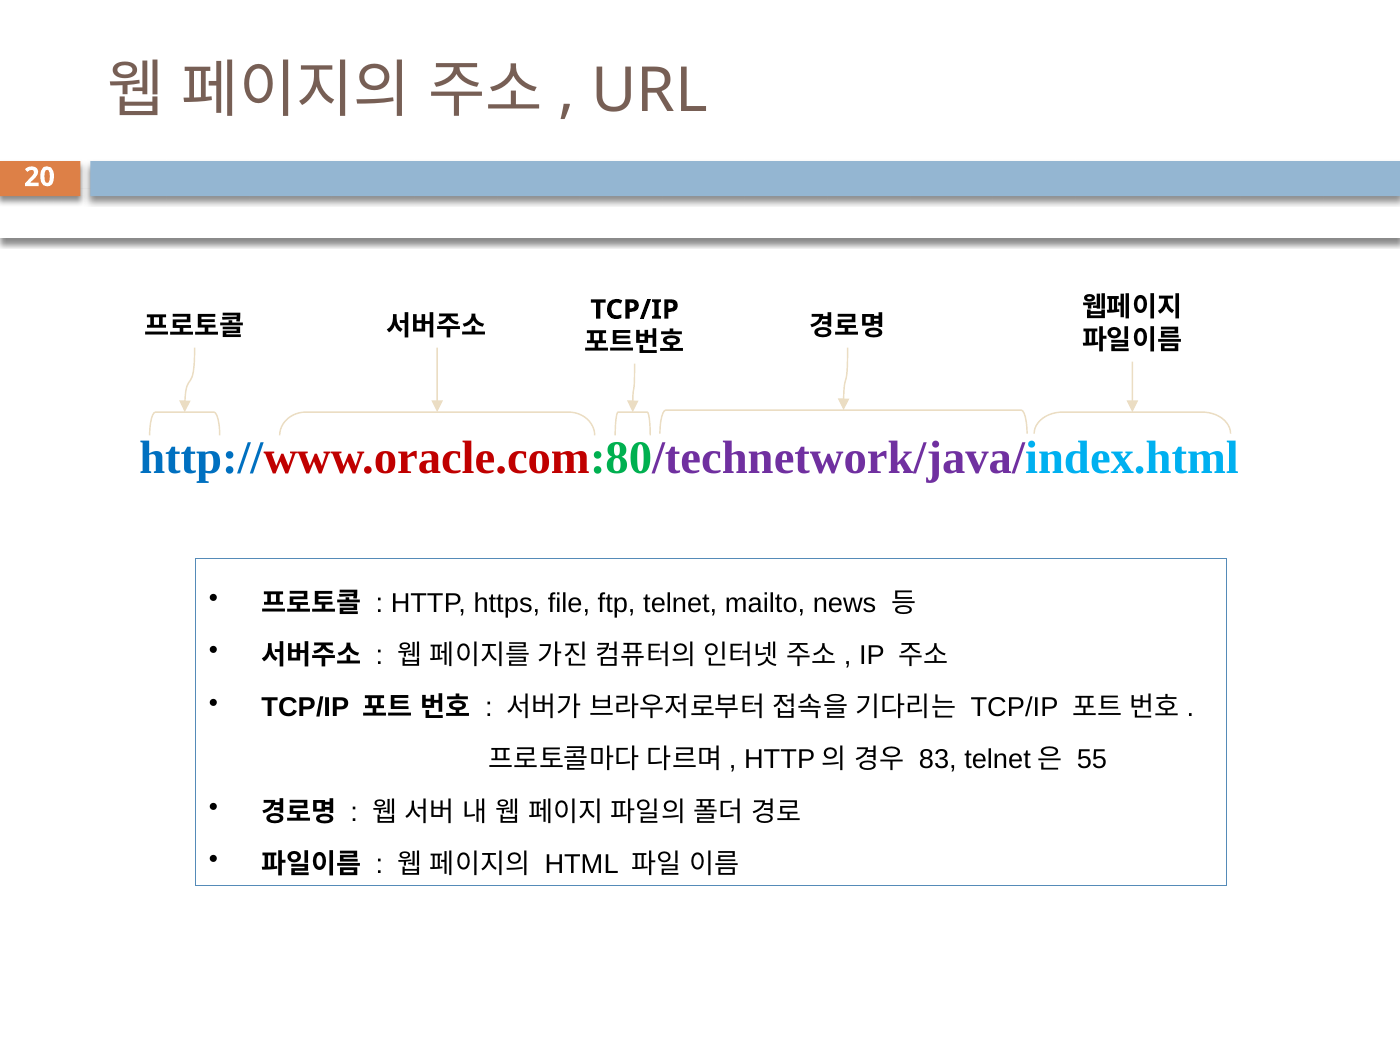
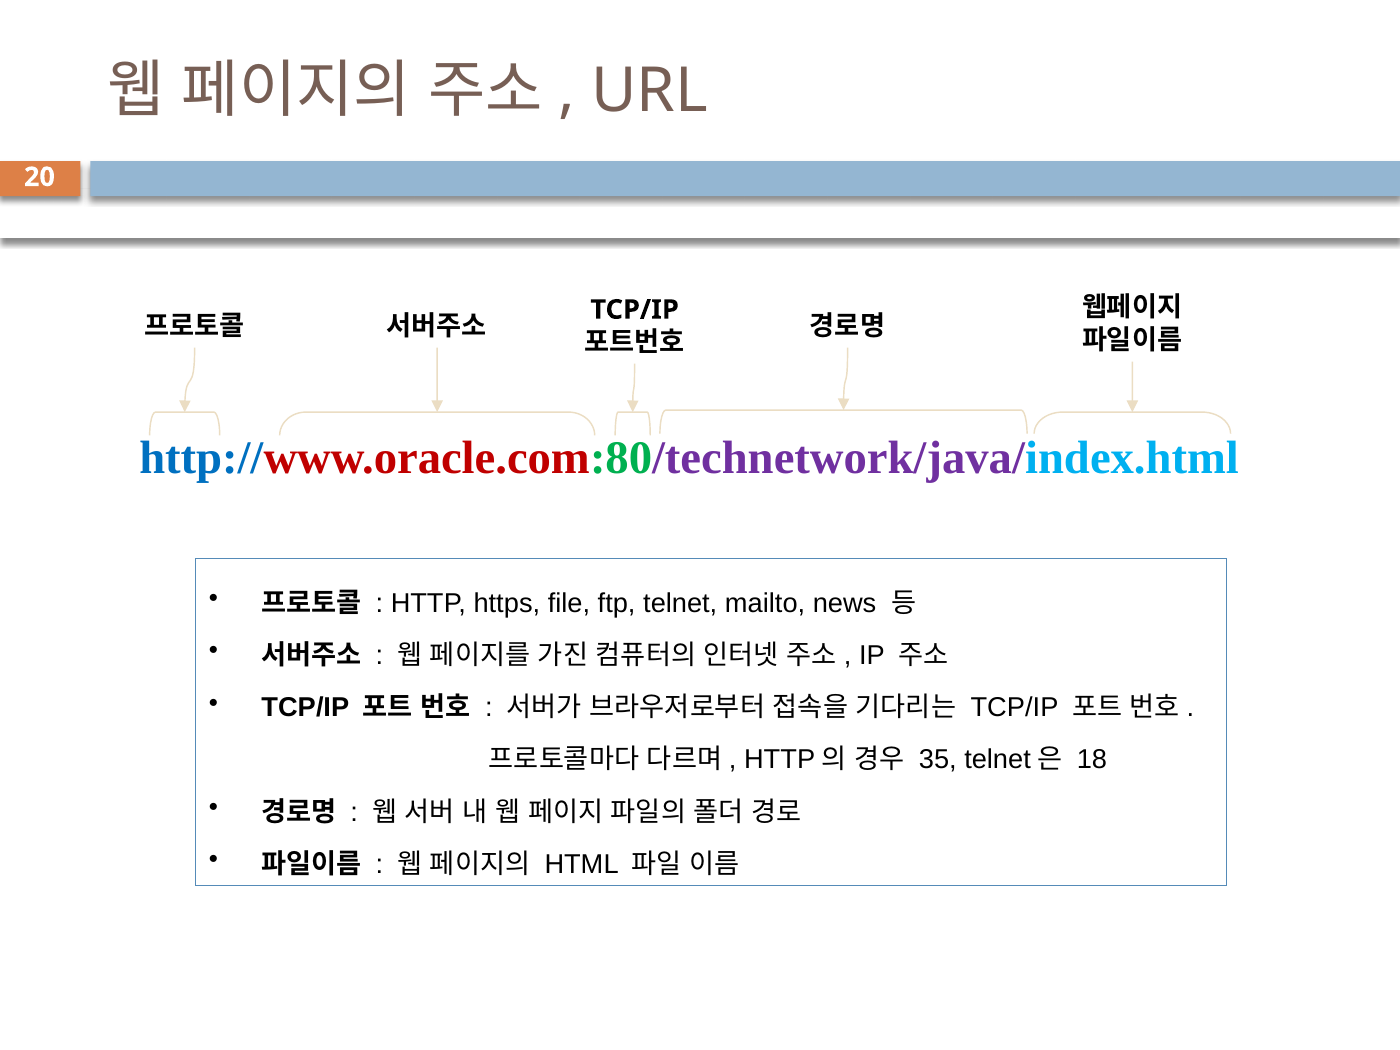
83: 83 -> 35 (938, 760)
55: 55 -> 18 (1092, 760)
